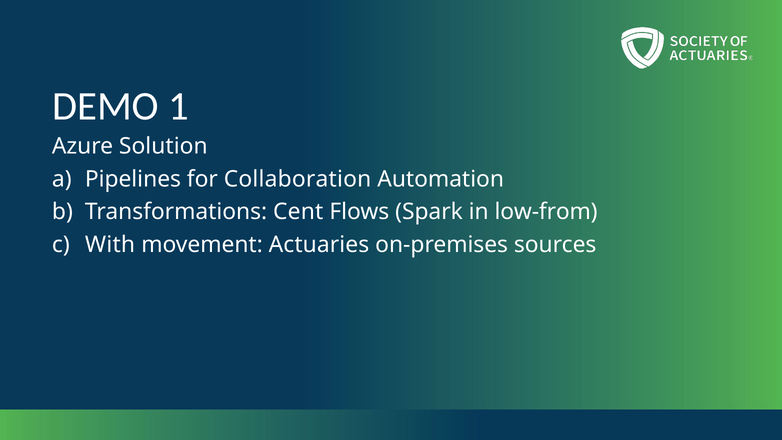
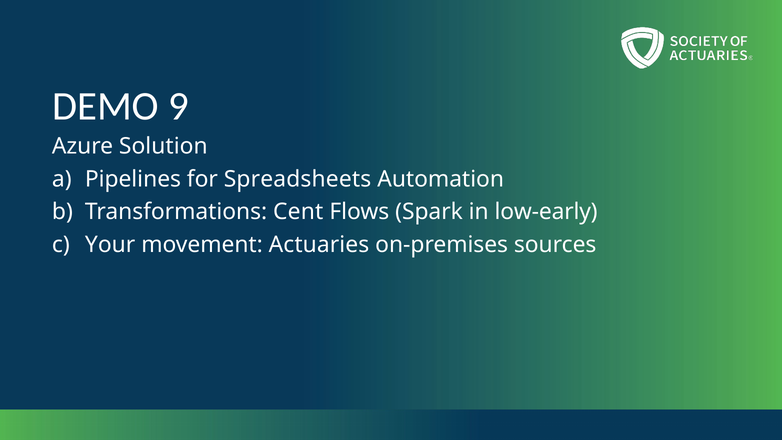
1: 1 -> 9 (178, 106)
Collaboration: Collaboration -> Spreadsheets (298, 179)
low-from: low-from -> low-early (546, 212)
With: With -> Your (110, 245)
